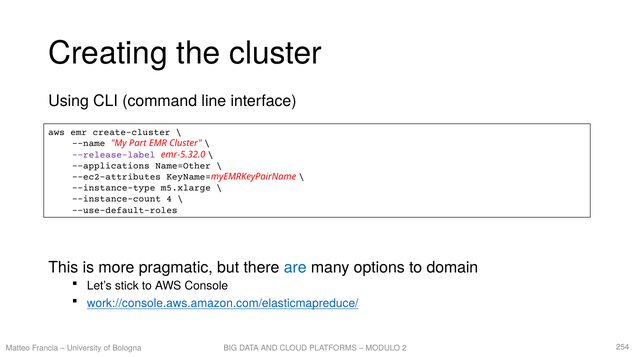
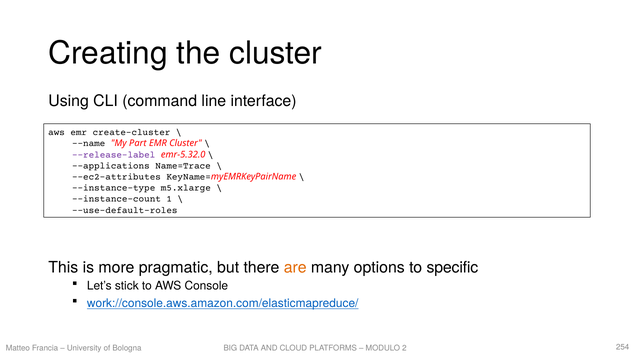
Name=Other: Name=Other -> Name=Trace (183, 165)
4: 4 -> 1 (169, 199)
are colour: blue -> orange (295, 267)
domain: domain -> specific (452, 267)
